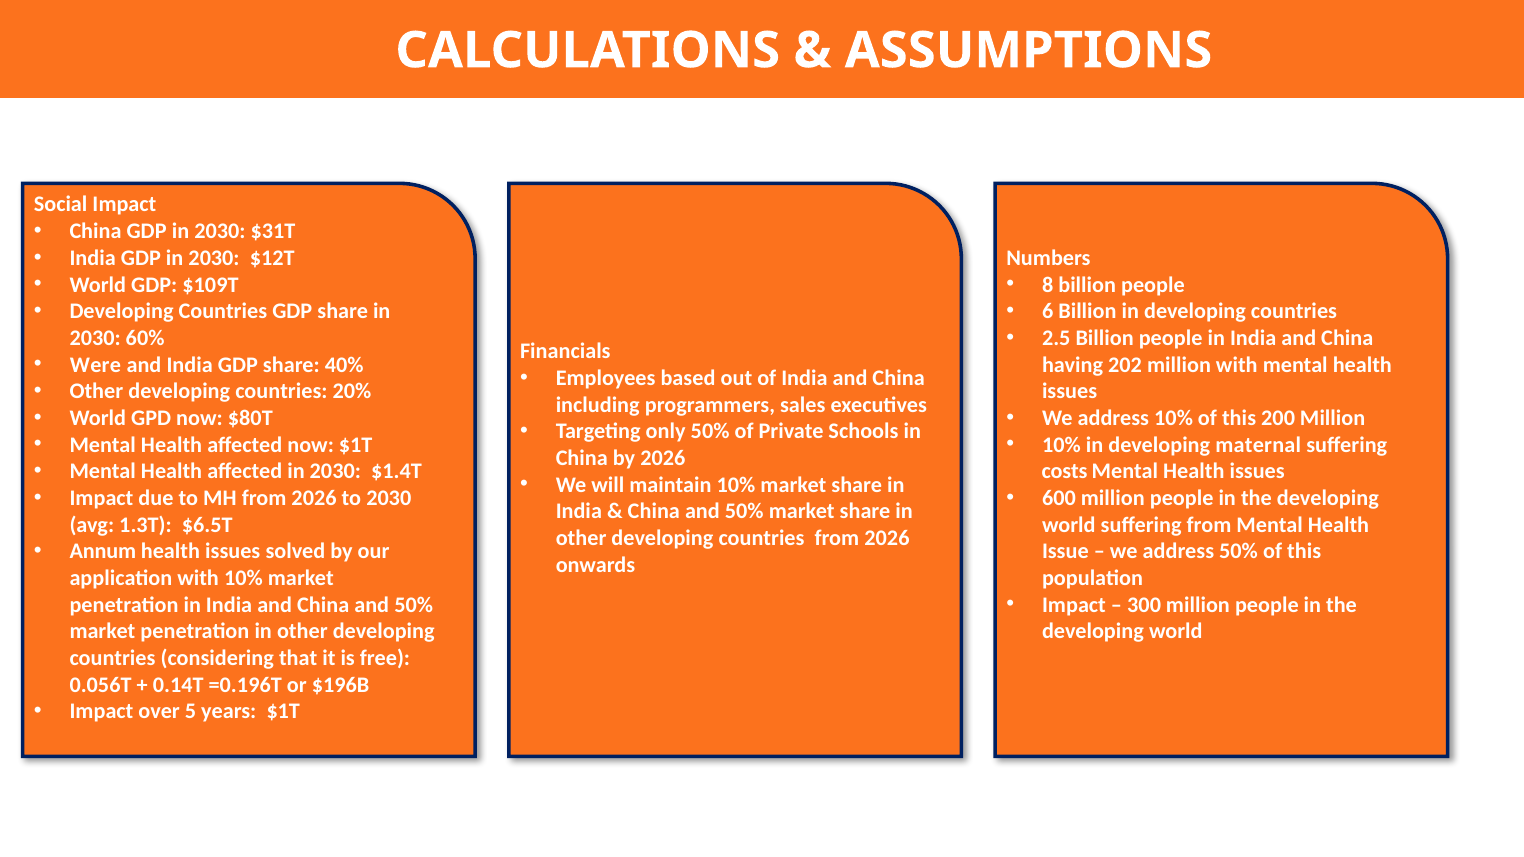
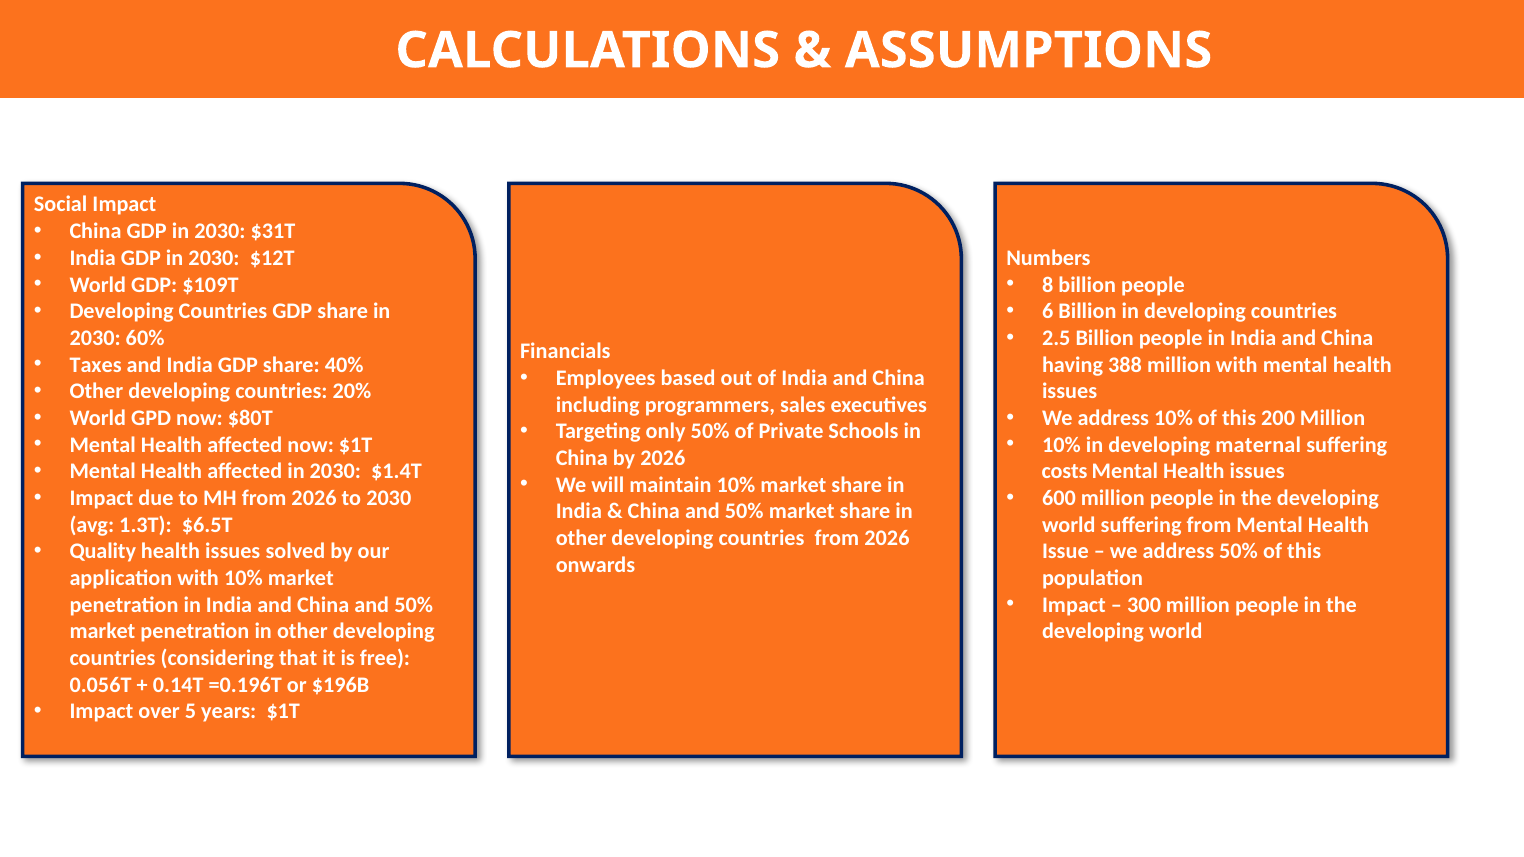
Were: Were -> Taxes (96, 365)
202: 202 -> 388 (1125, 365)
Annum: Annum -> Quality (103, 552)
